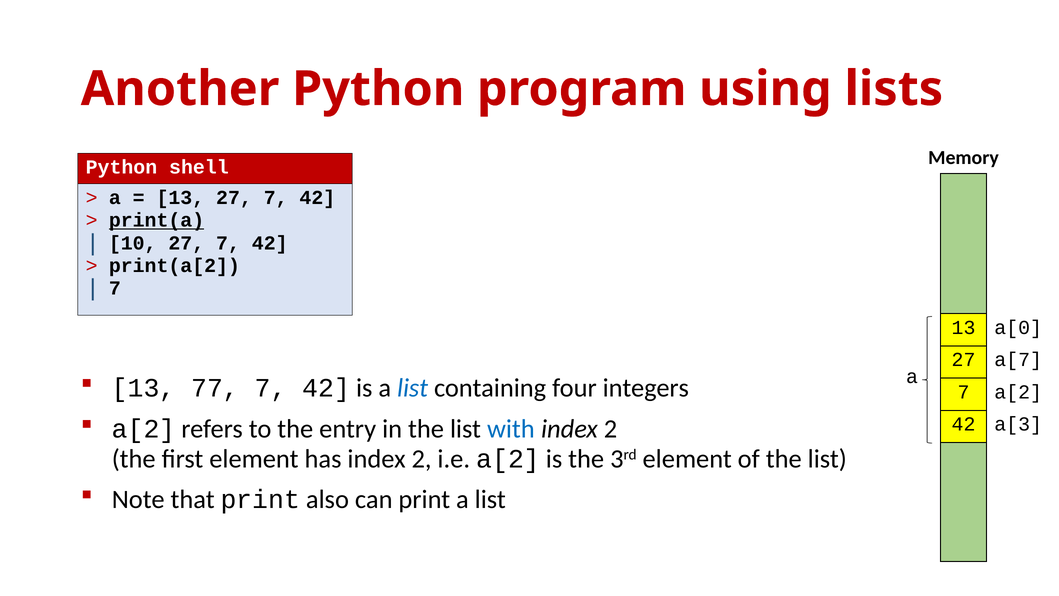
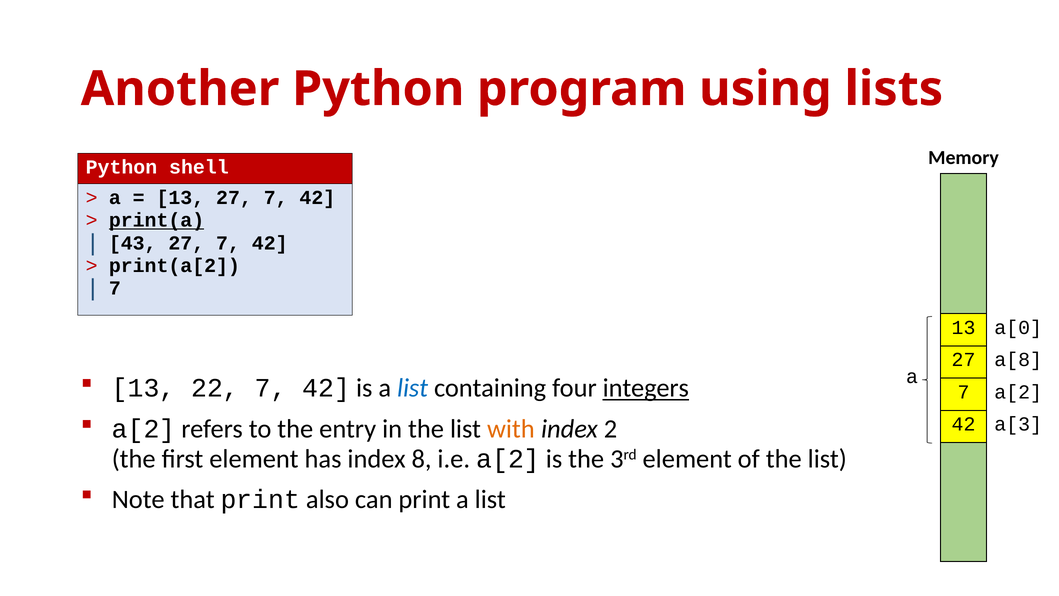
10: 10 -> 43 (133, 243)
a[7: a[7 -> a[8 (1018, 360)
77: 77 -> 22 (215, 388)
integers underline: none -> present (646, 388)
with colour: blue -> orange (511, 429)
has index 2: 2 -> 8 (422, 459)
